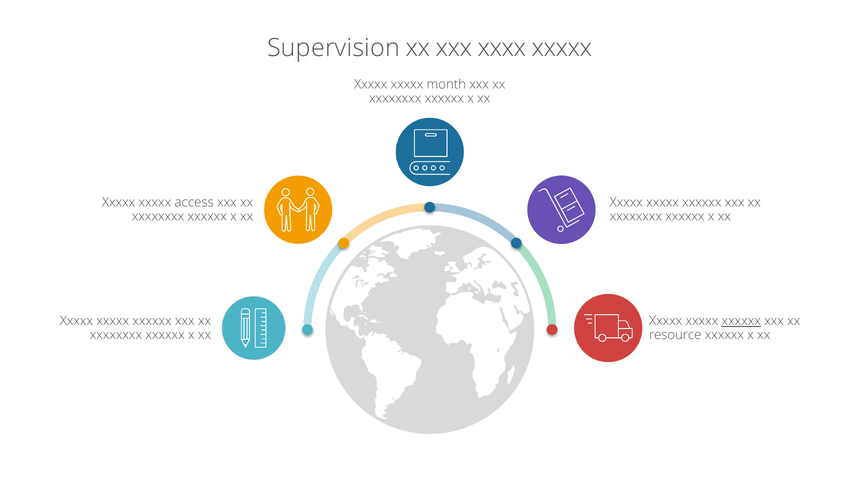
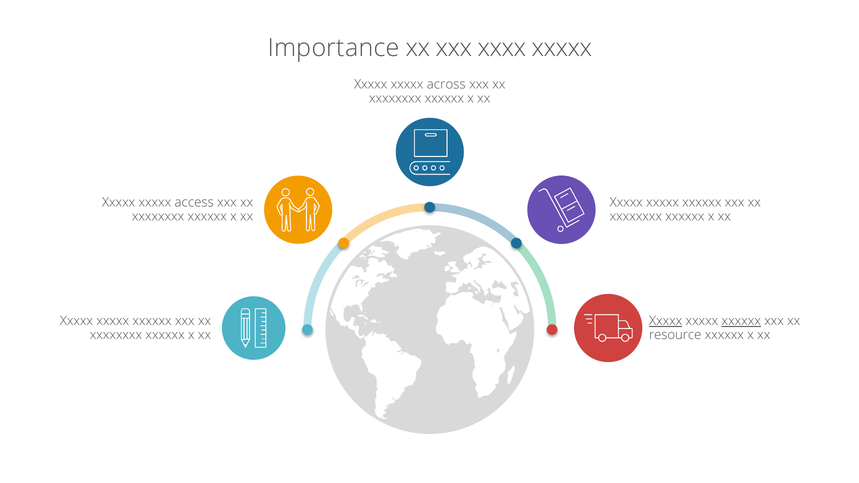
Supervision: Supervision -> Importance (334, 48)
month: month -> across (446, 84)
Xxxxx underline: none -> present (666, 321)
